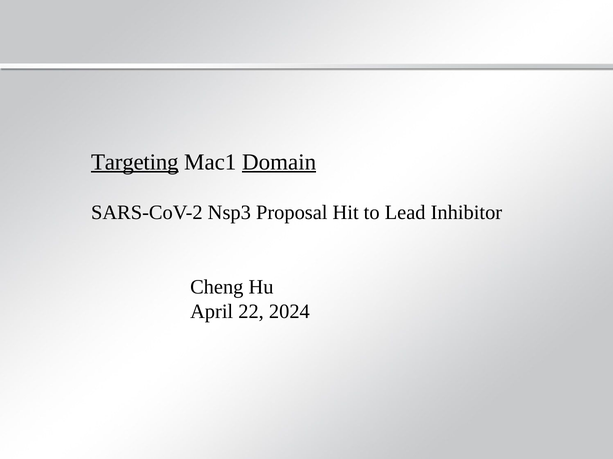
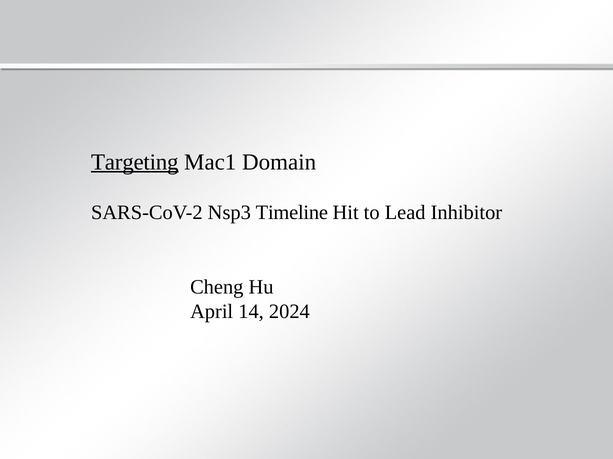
Domain underline: present -> none (279, 162)
Proposal: Proposal -> Timeline (292, 213)
22: 22 -> 14 (251, 312)
